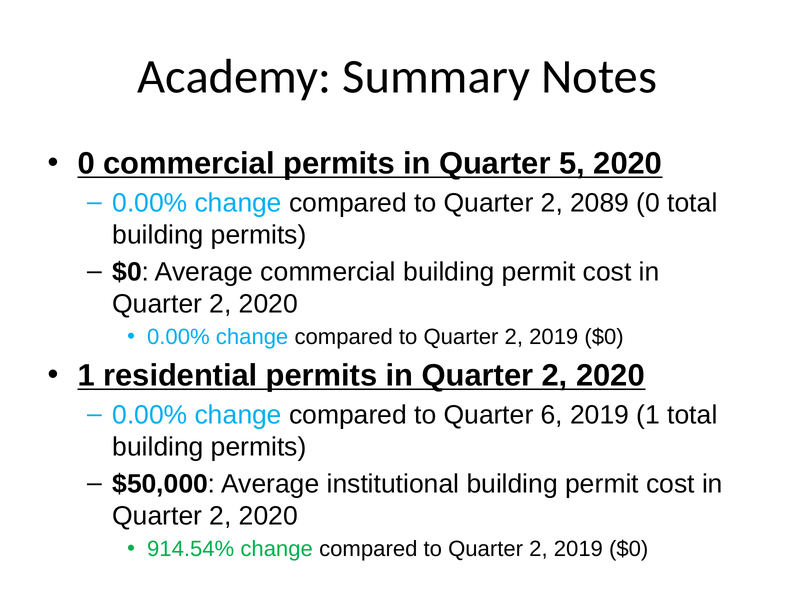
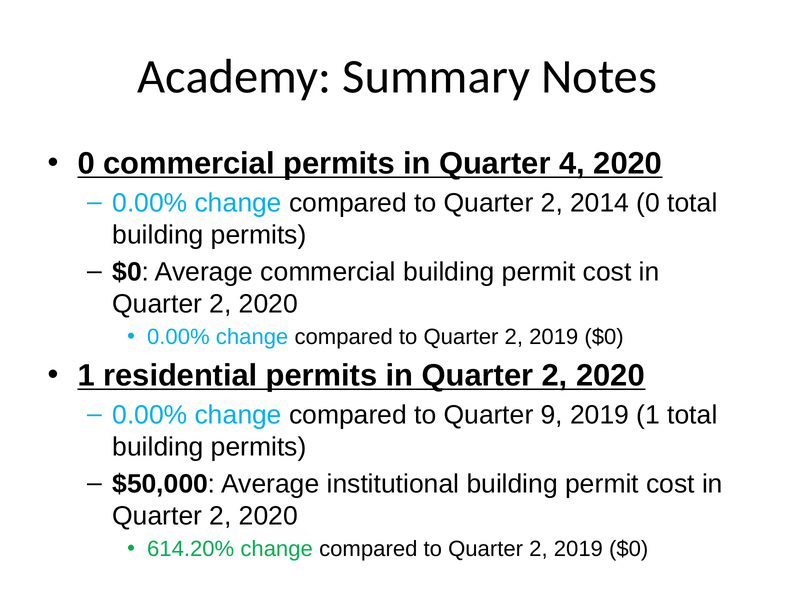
5: 5 -> 4 (572, 164)
2089: 2089 -> 2014 (600, 203)
6: 6 -> 9 (552, 415)
914.54%: 914.54% -> 614.20% (191, 549)
